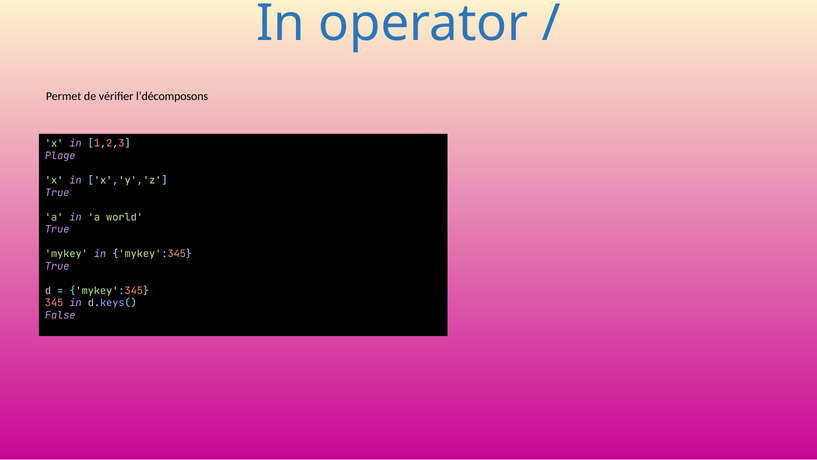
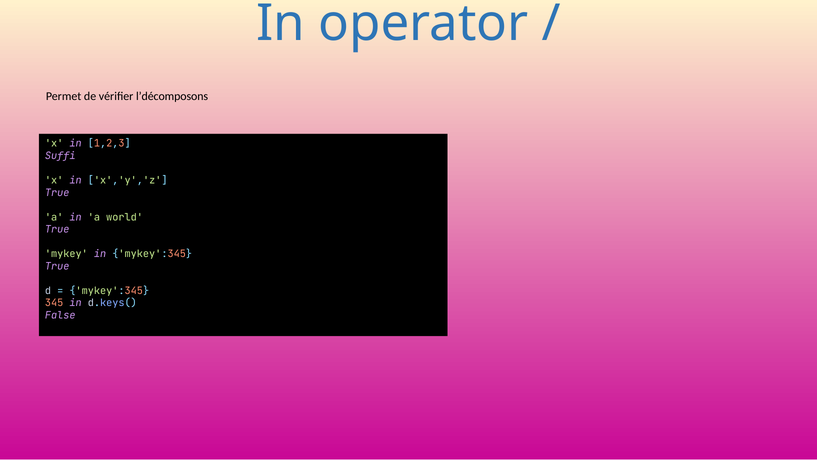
Plage: Plage -> Suffi (60, 156)
